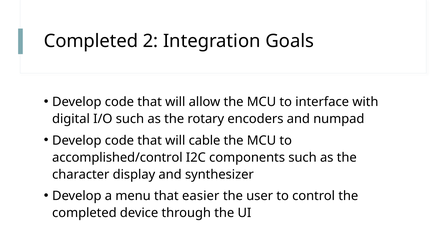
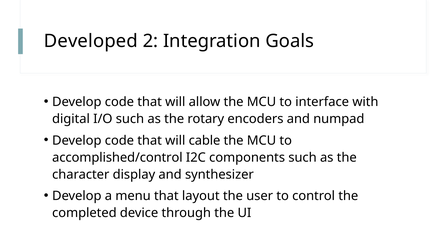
Completed: Completed -> Developed (91, 41)
easier: easier -> layout (201, 196)
